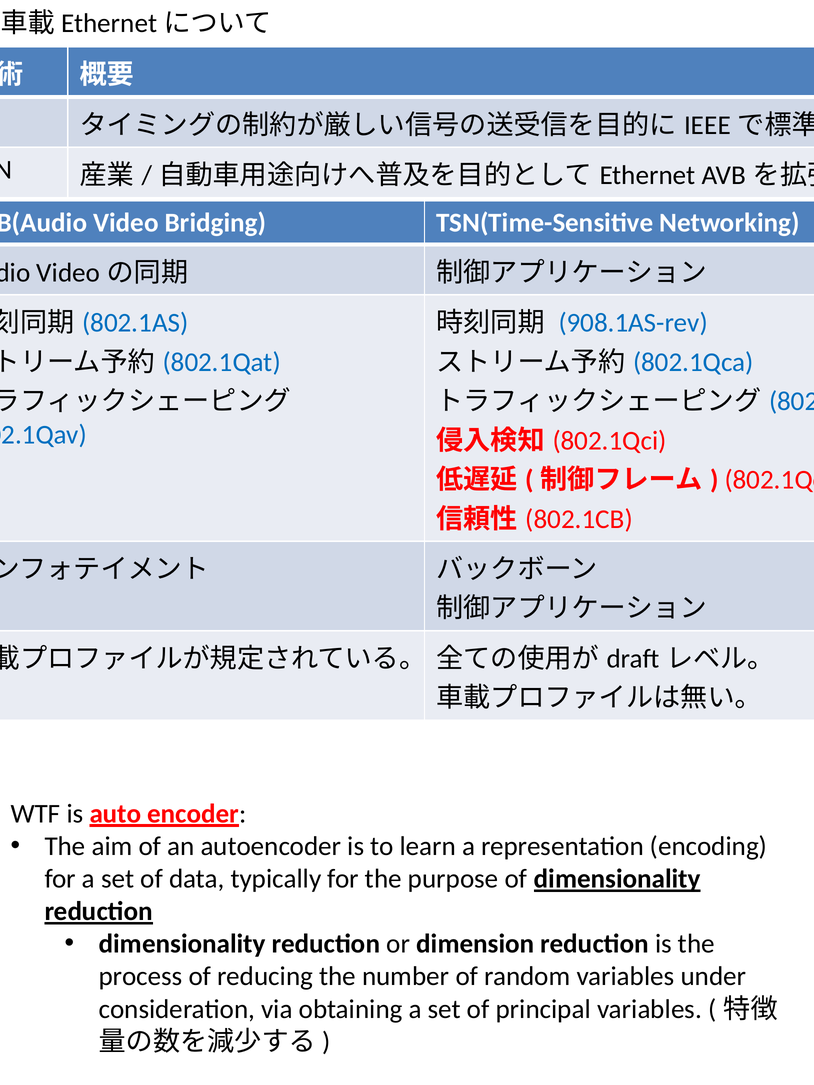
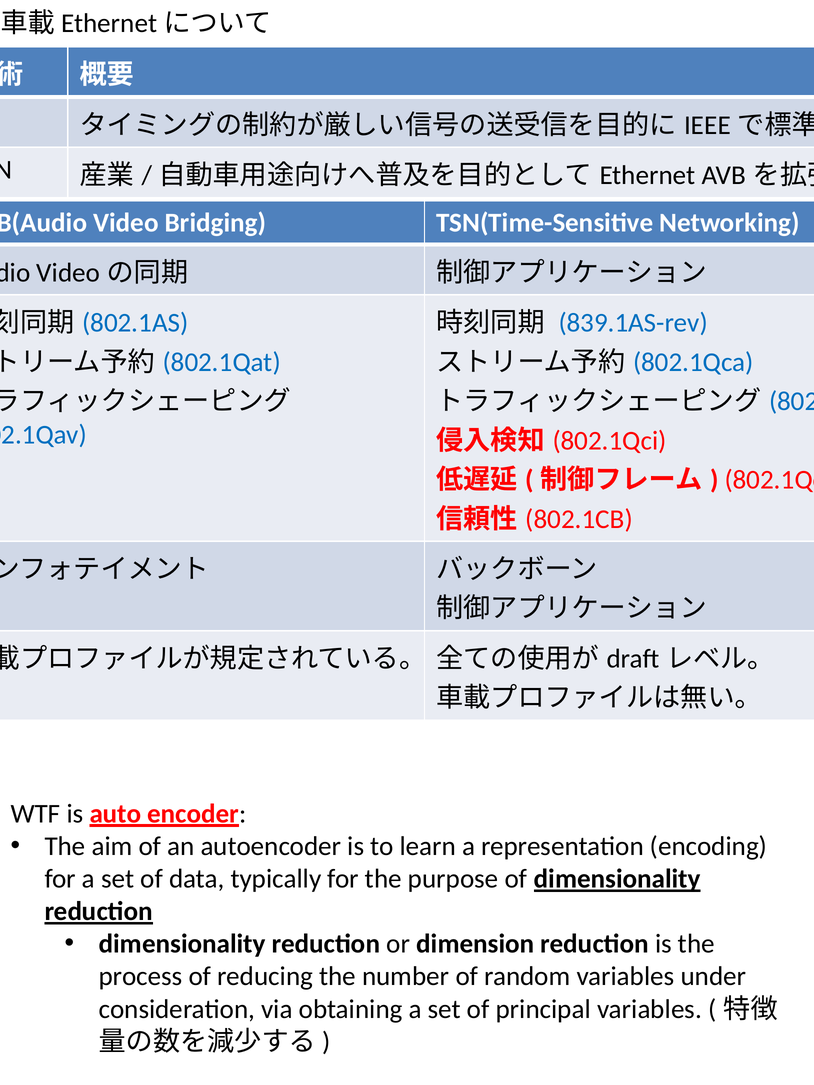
908.1AS-rev: 908.1AS-rev -> 839.1AS-rev (633, 323)
